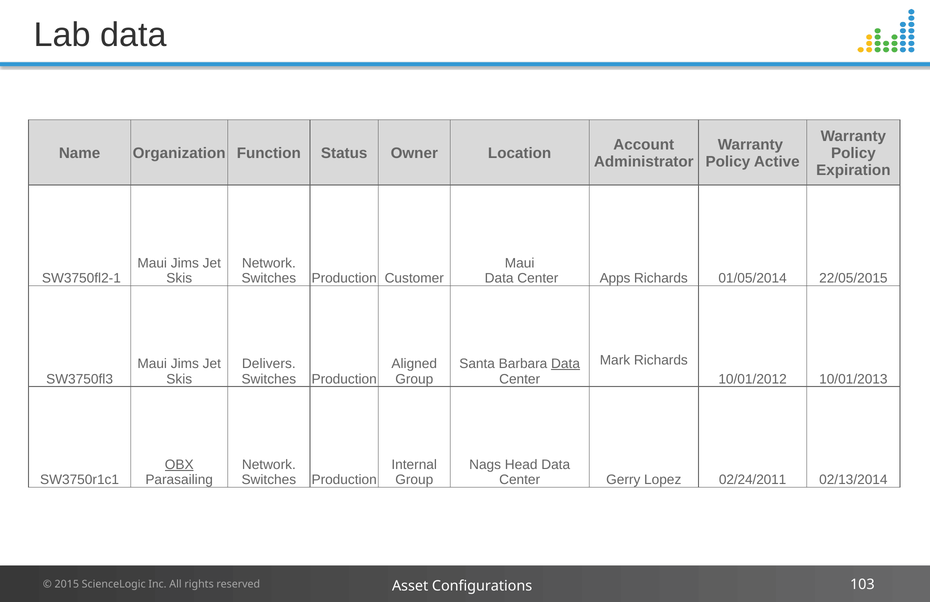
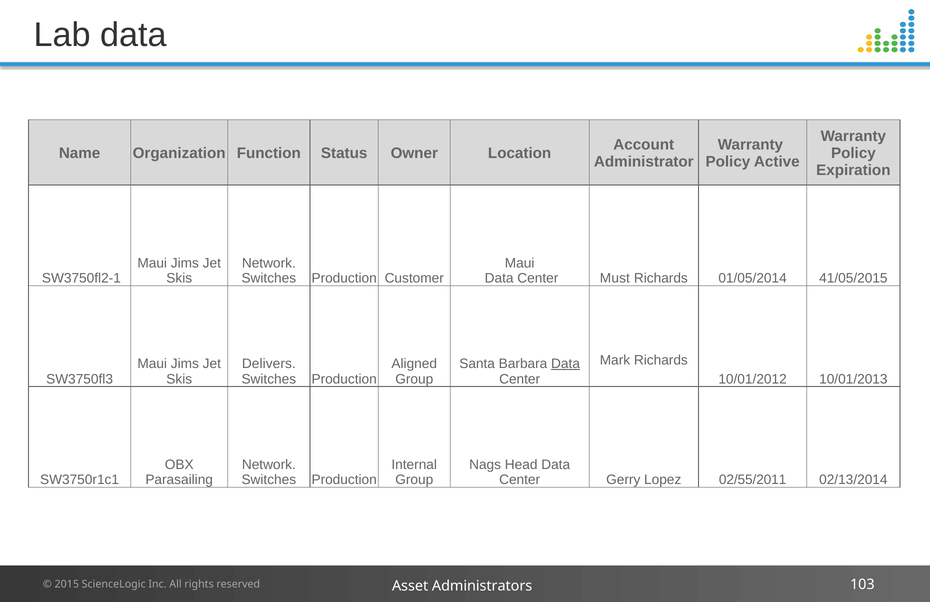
Apps: Apps -> Must (615, 278)
22/05/2015: 22/05/2015 -> 41/05/2015 (853, 278)
OBX underline: present -> none (179, 464)
02/24/2011: 02/24/2011 -> 02/55/2011 (753, 480)
Configurations: Configurations -> Administrators (482, 586)
